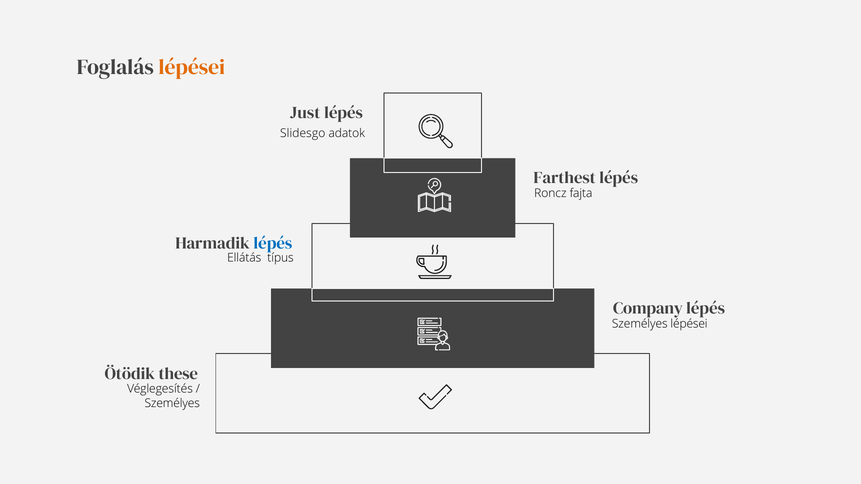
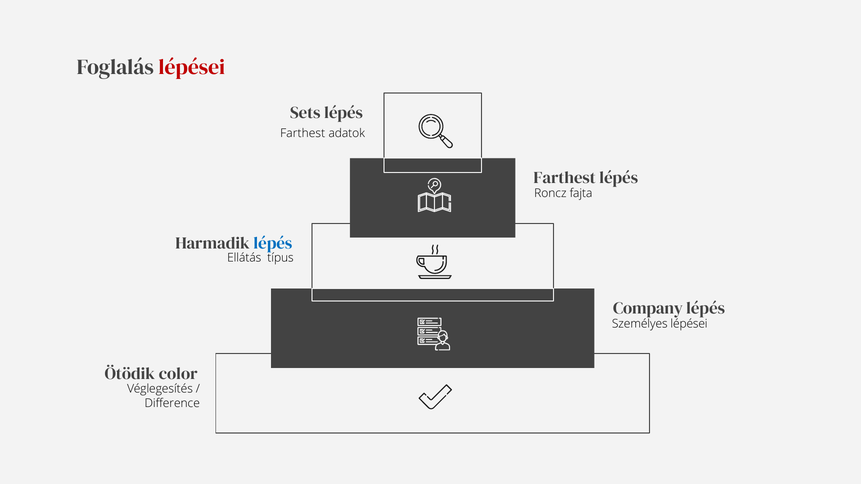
lépései colour: orange -> red (192, 67)
Just: Just -> Sets (305, 113)
Slidesgo: Slidesgo -> Farthest (303, 133)
these: these -> color (178, 374)
Személyes: Személyes -> Difference (172, 403)
